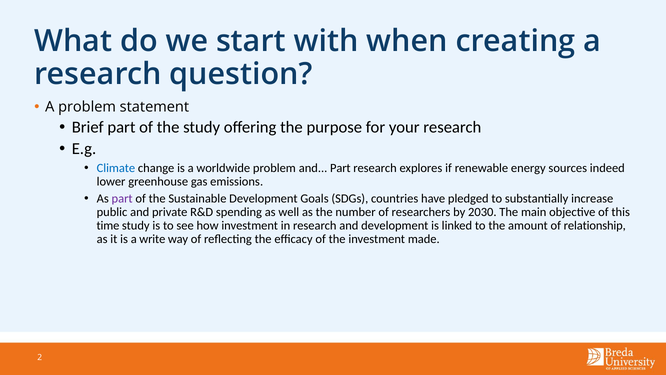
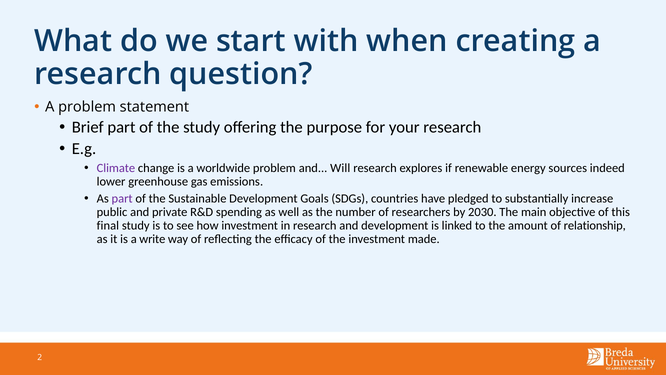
Climate colour: blue -> purple (116, 168)
and Part: Part -> Will (340, 168)
time: time -> final (108, 225)
